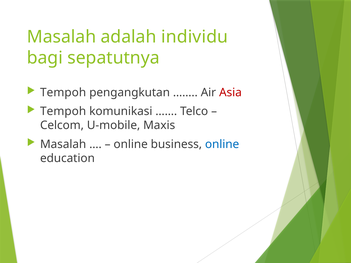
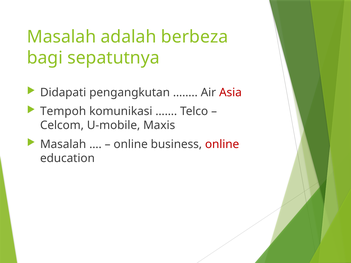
individu: individu -> berbeza (195, 37)
Tempoh: Tempoh -> Didapati (63, 93)
online colour: blue -> red (222, 144)
